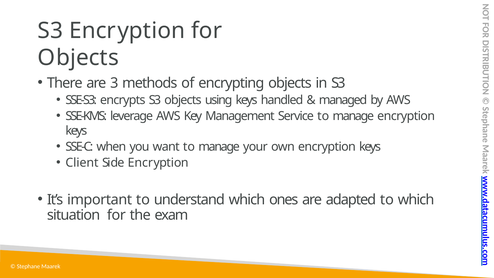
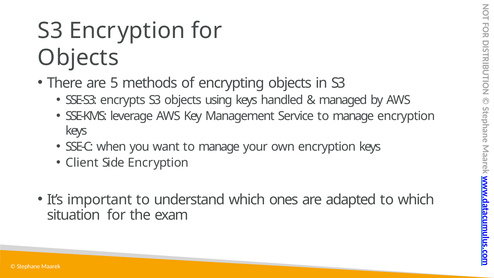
3: 3 -> 5 (114, 83)
